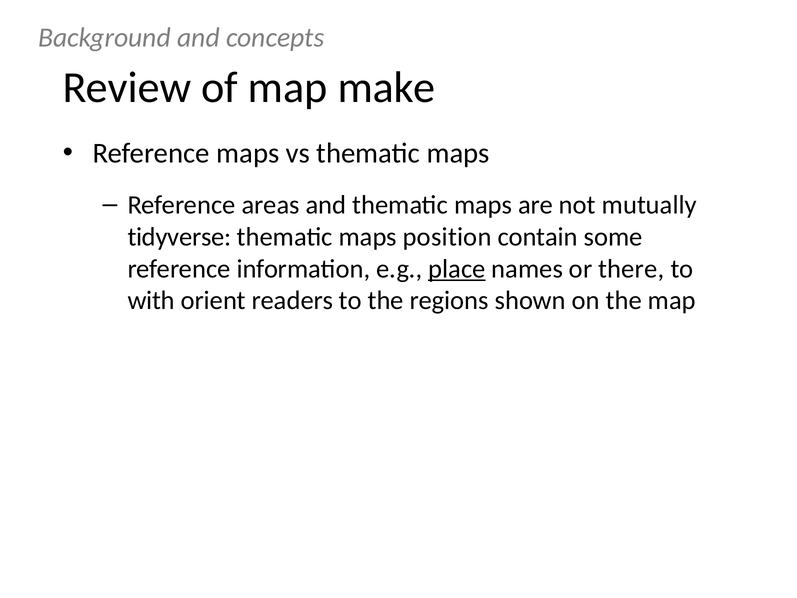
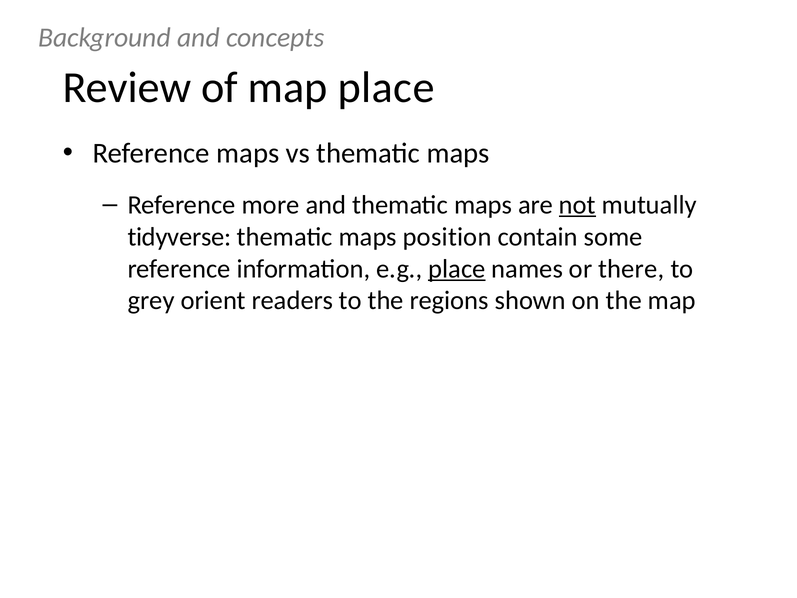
map make: make -> place (386, 88)
areas: areas -> more (271, 205)
not underline: none -> present (577, 205)
with: with -> grey (151, 301)
